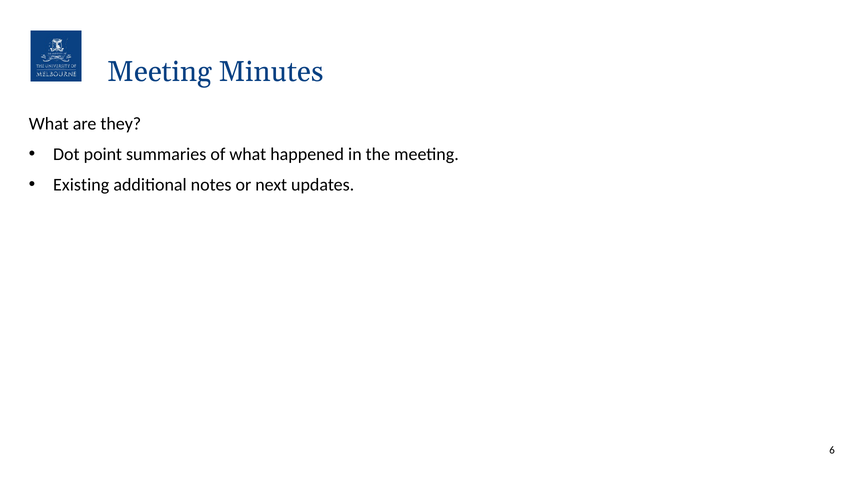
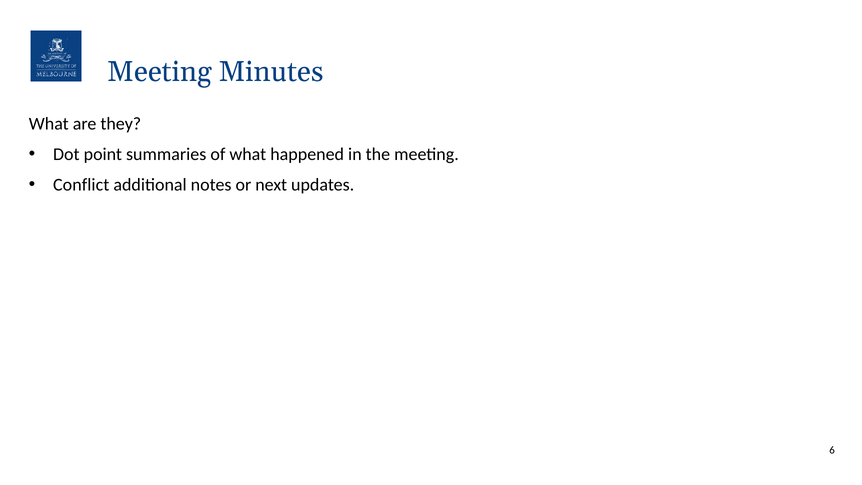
Existing: Existing -> Conflict (81, 185)
